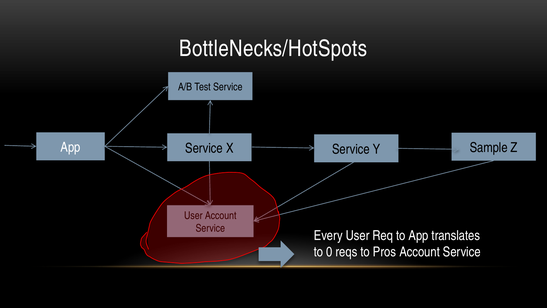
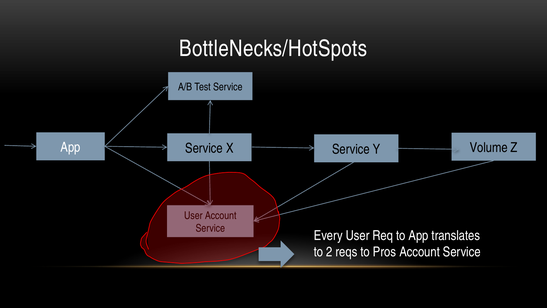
Sample: Sample -> Volume (489, 147)
0: 0 -> 2 (329, 252)
